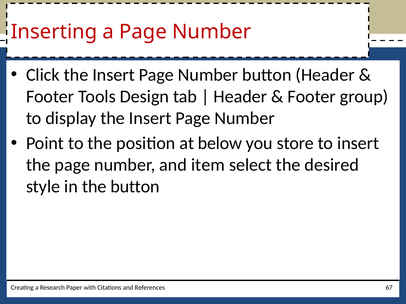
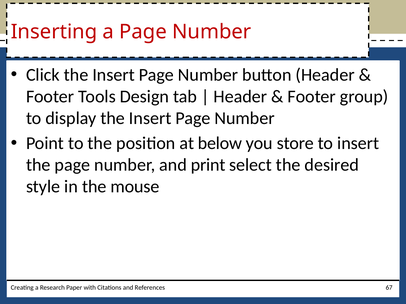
item: item -> print (208, 165)
the button: button -> mouse (135, 187)
